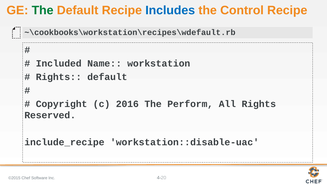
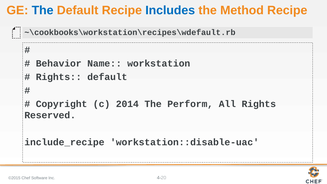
The colour: green -> blue (43, 10)
Control: Control -> Method (242, 10)
Included: Included -> Behavior (59, 63)
2016: 2016 -> 2014 (127, 104)
